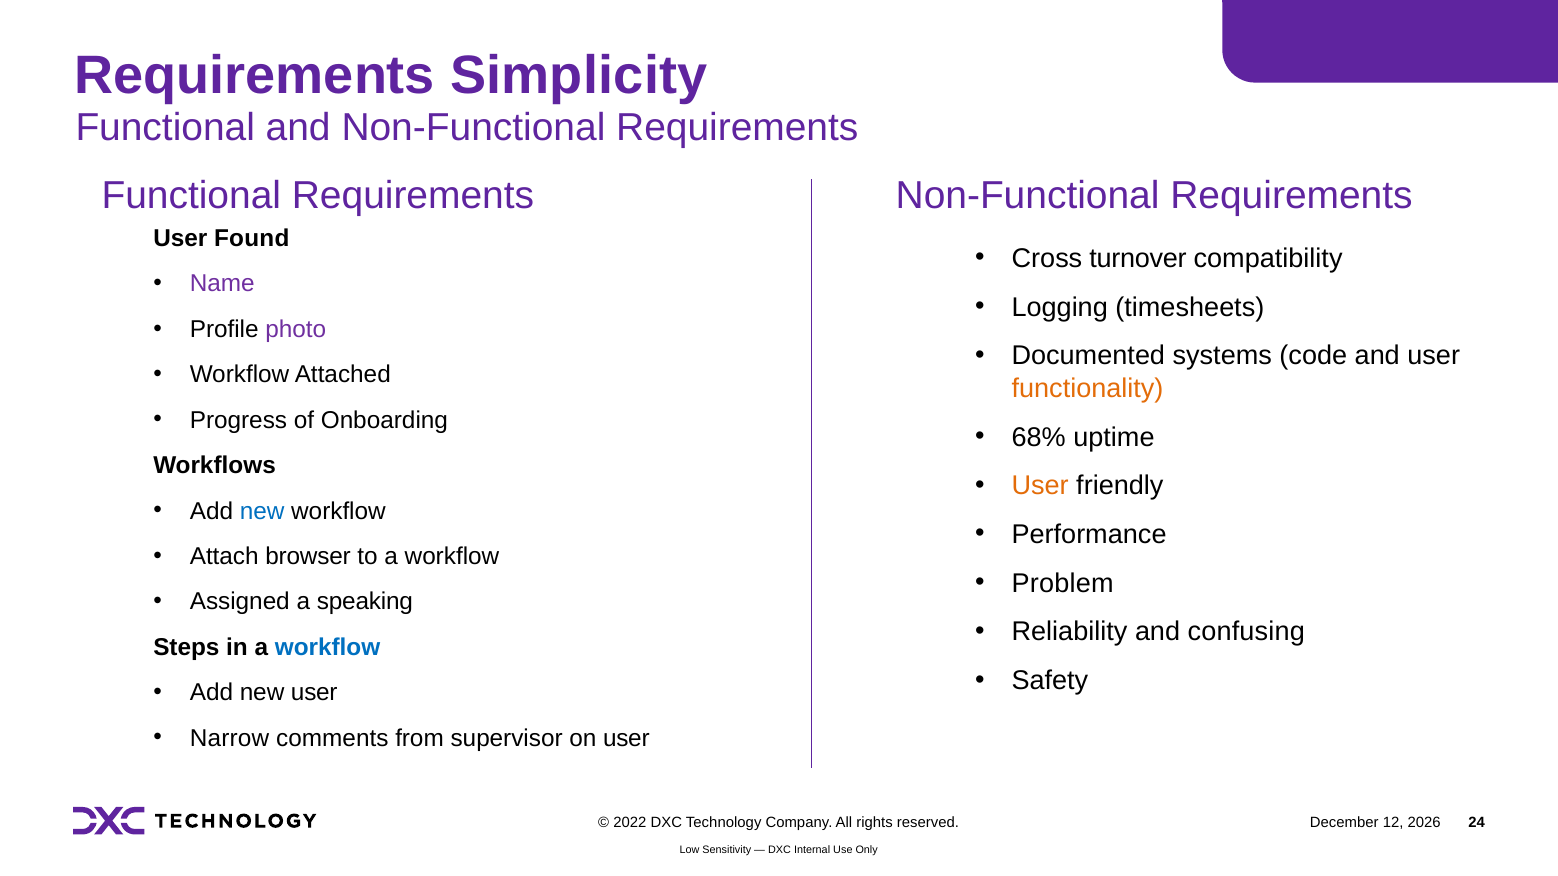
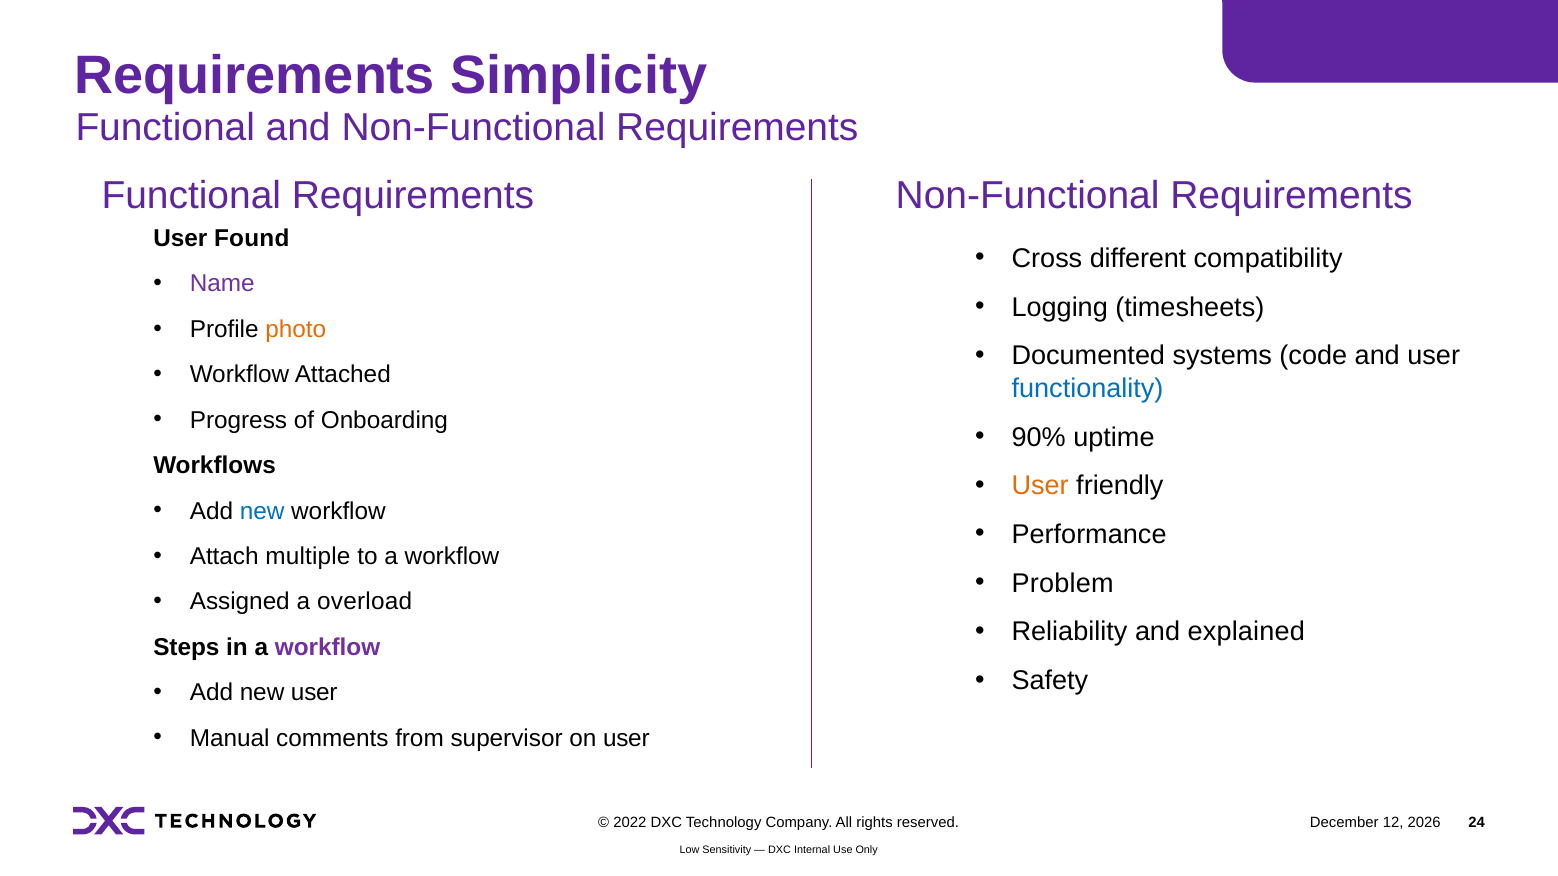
turnover: turnover -> different (1138, 259)
photo colour: purple -> orange (296, 329)
functionality colour: orange -> blue (1088, 389)
68%: 68% -> 90% (1039, 437)
browser: browser -> multiple (308, 557)
speaking: speaking -> overload (365, 602)
confusing: confusing -> explained (1246, 632)
workflow colour: blue -> purple (328, 647)
Narrow: Narrow -> Manual (230, 738)
